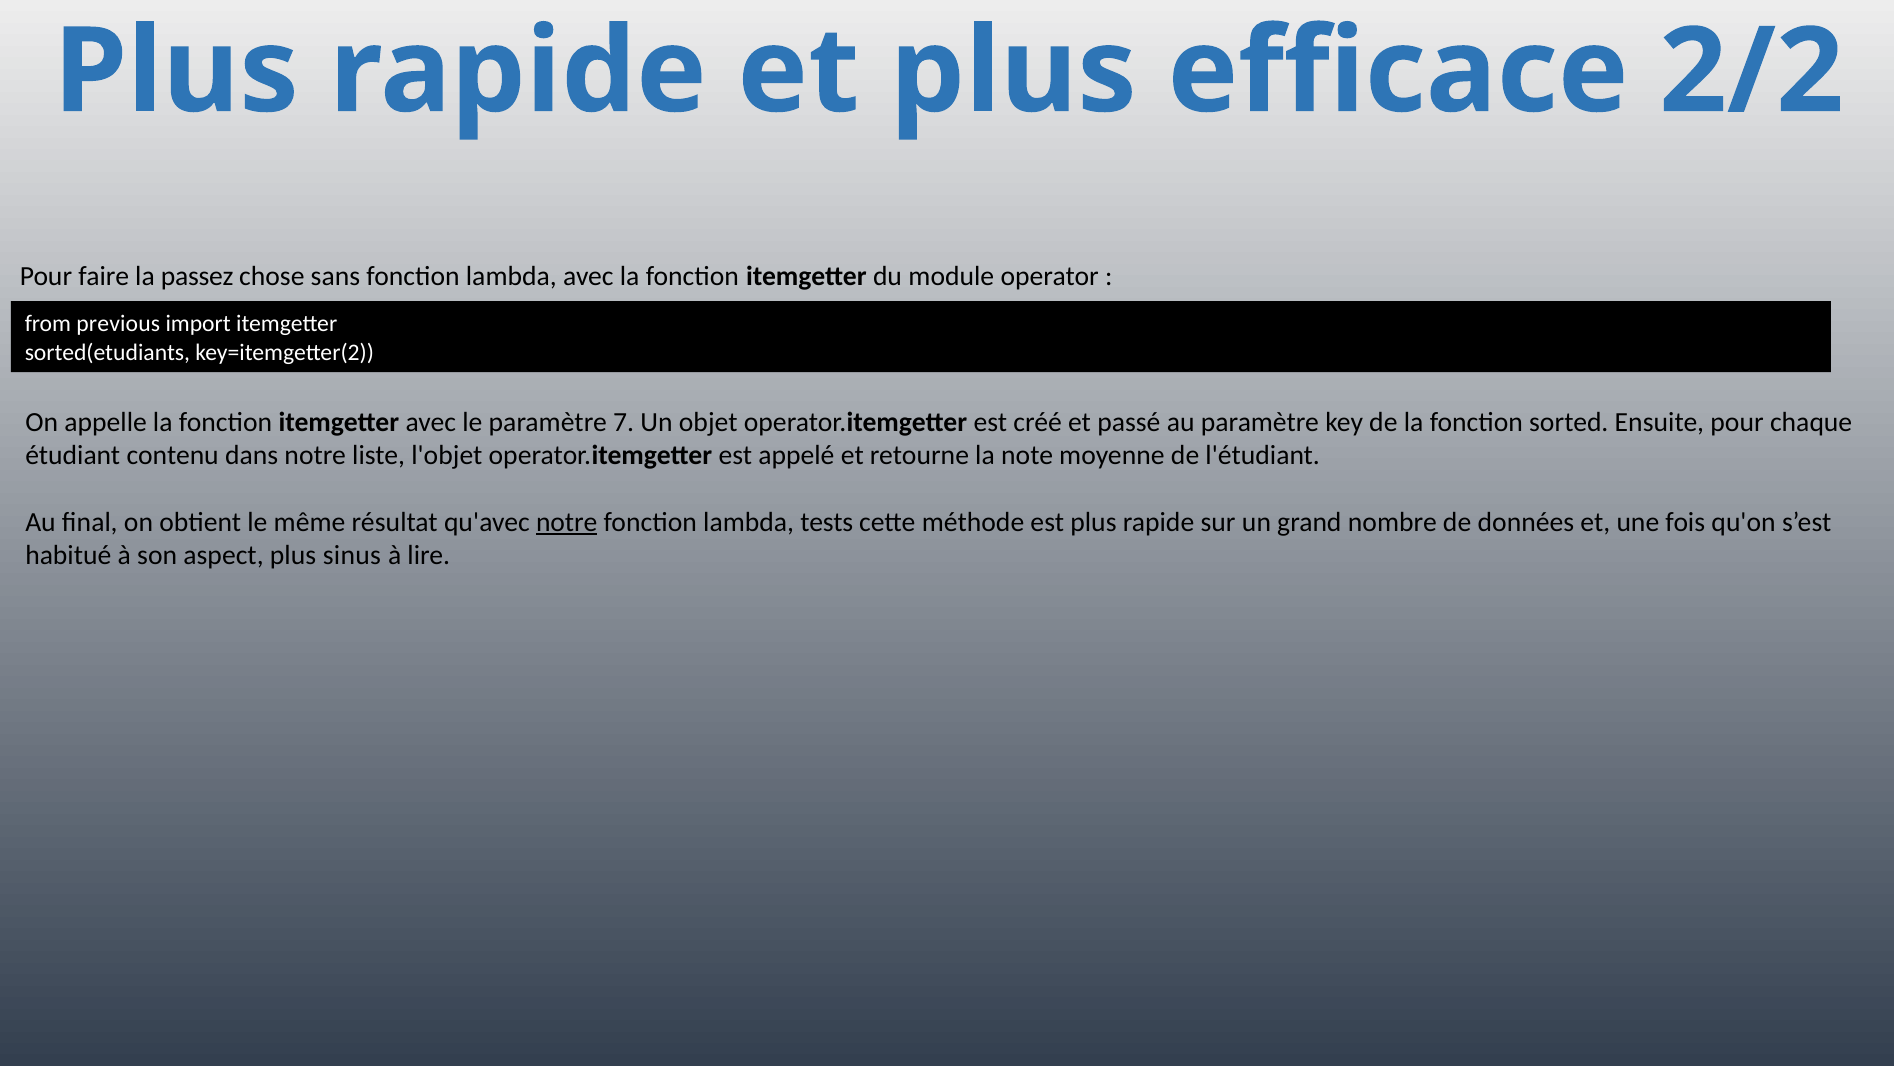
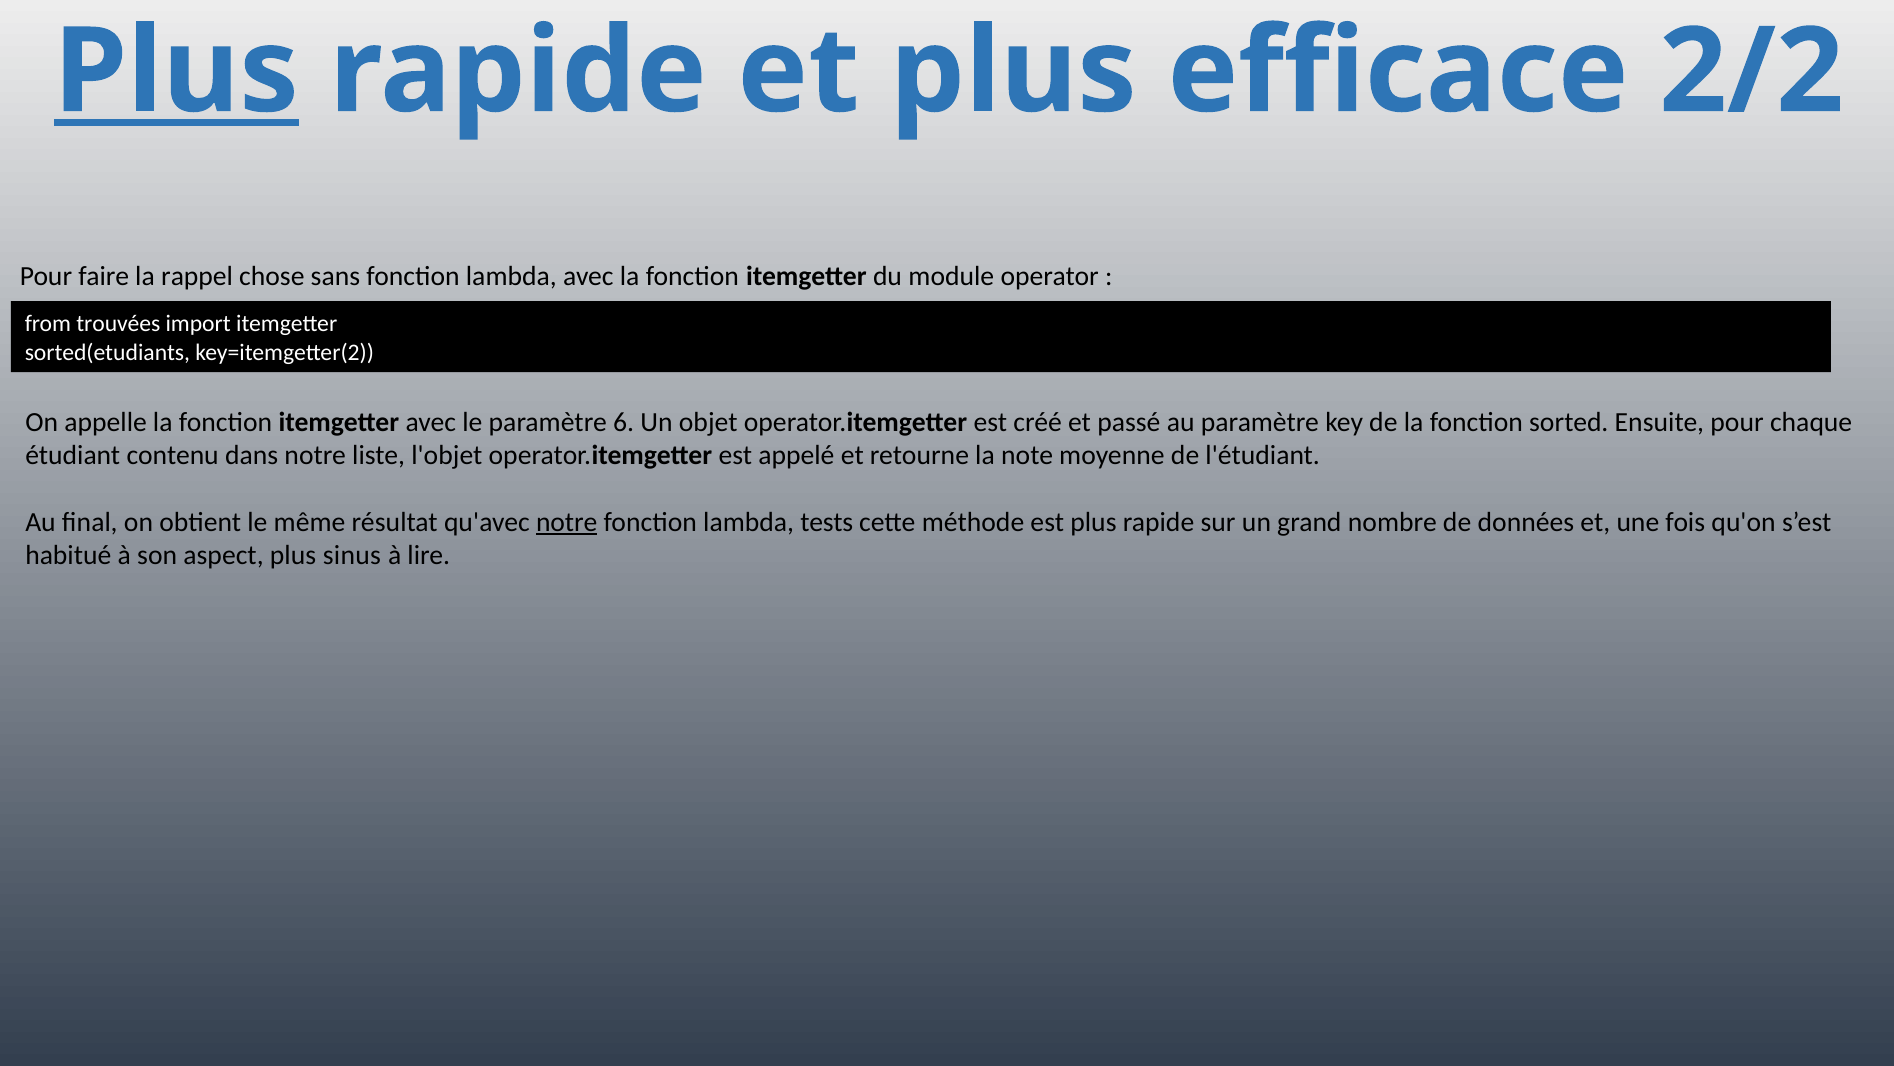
Plus underline: none -> present (176, 72)
passez: passez -> rappel (197, 276)
previous: previous -> trouvées (118, 324)
7: 7 -> 6 (624, 422)
